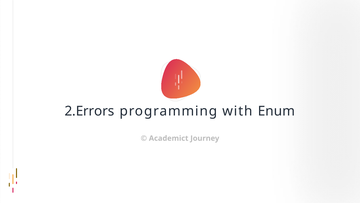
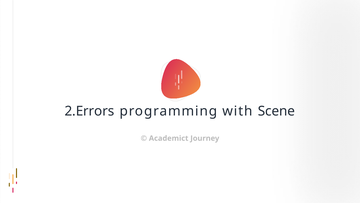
Enum: Enum -> Scene (276, 111)
